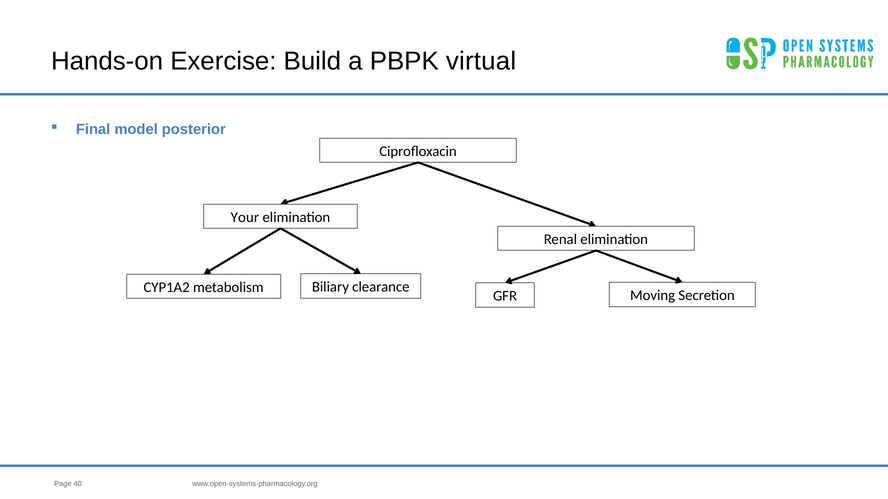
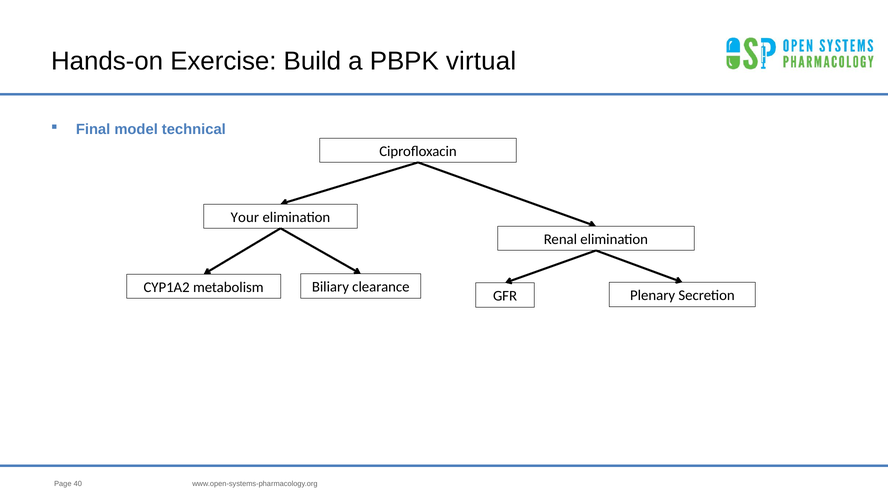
posterior: posterior -> technical (194, 130)
Moving: Moving -> Plenary (653, 296)
